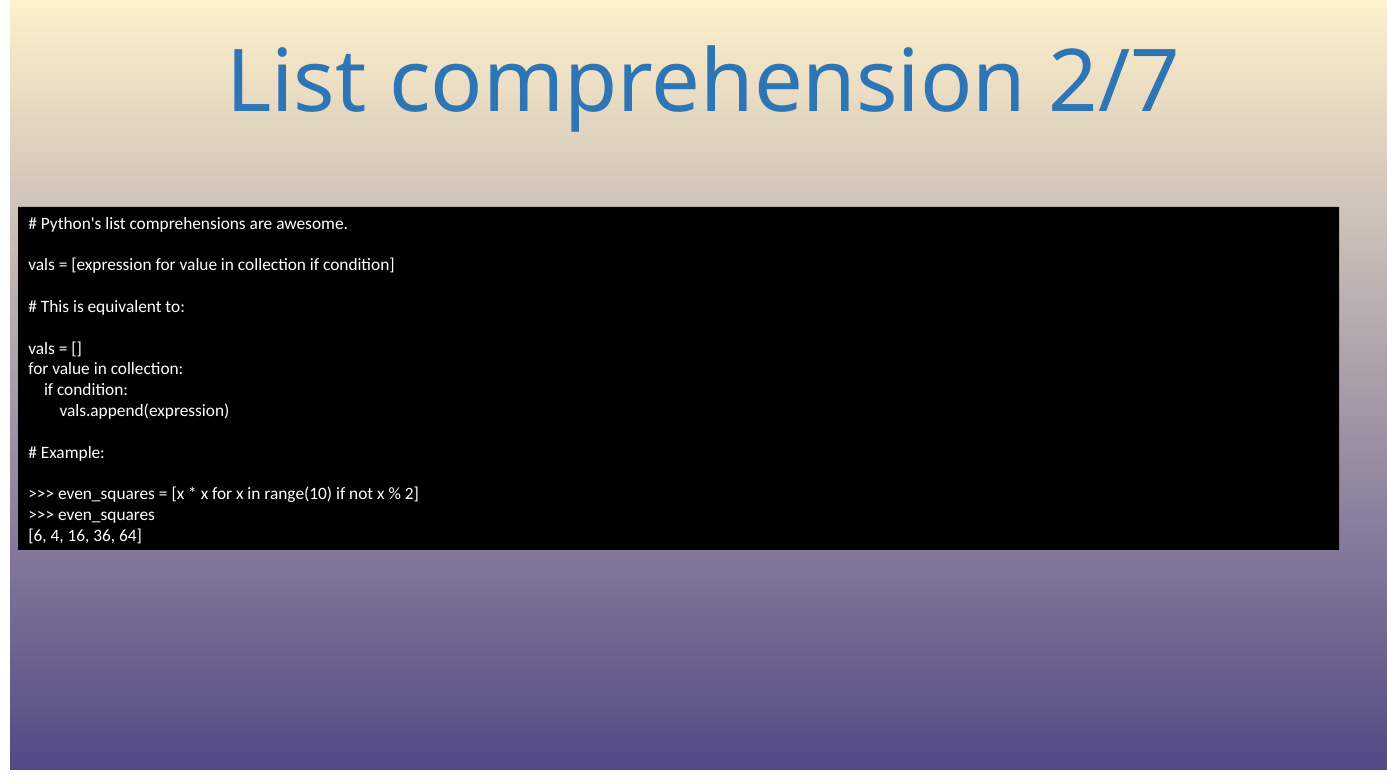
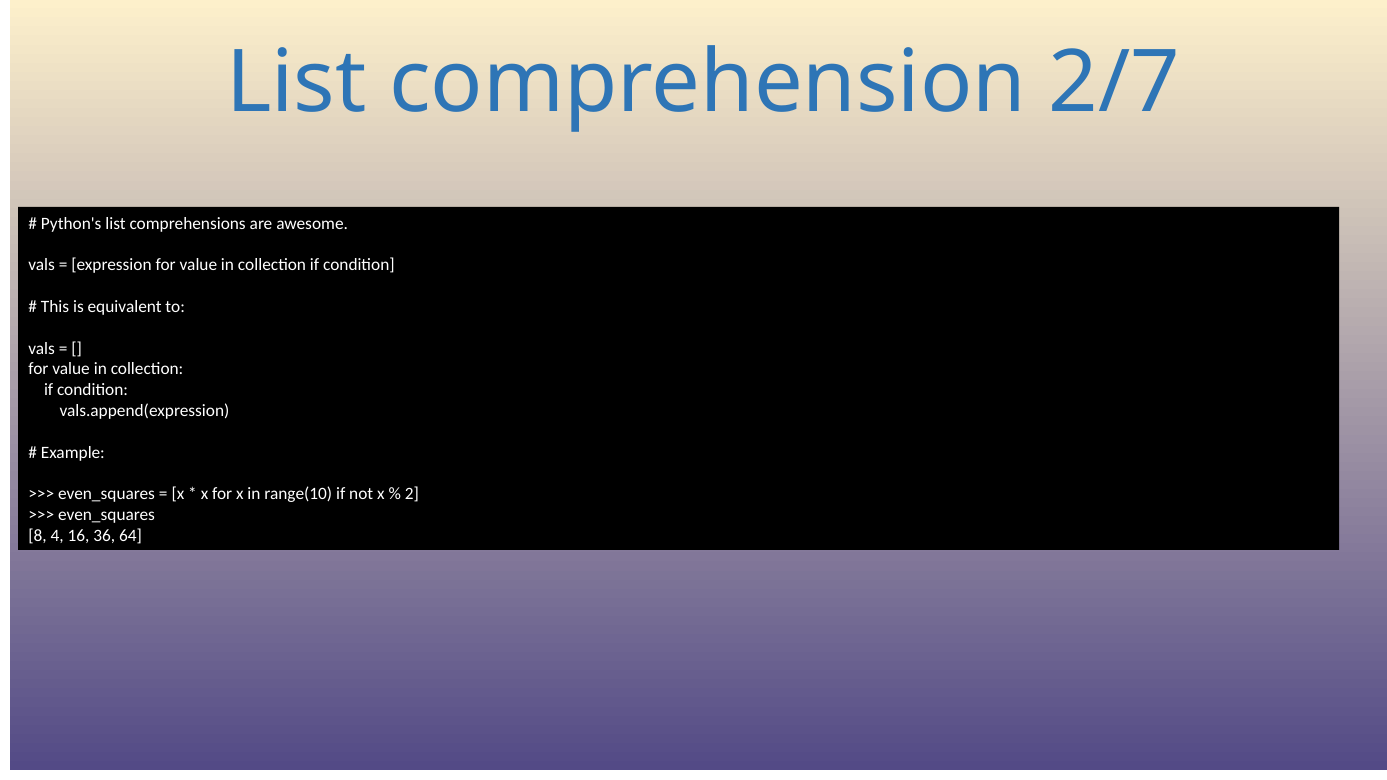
6: 6 -> 8 (38, 536)
